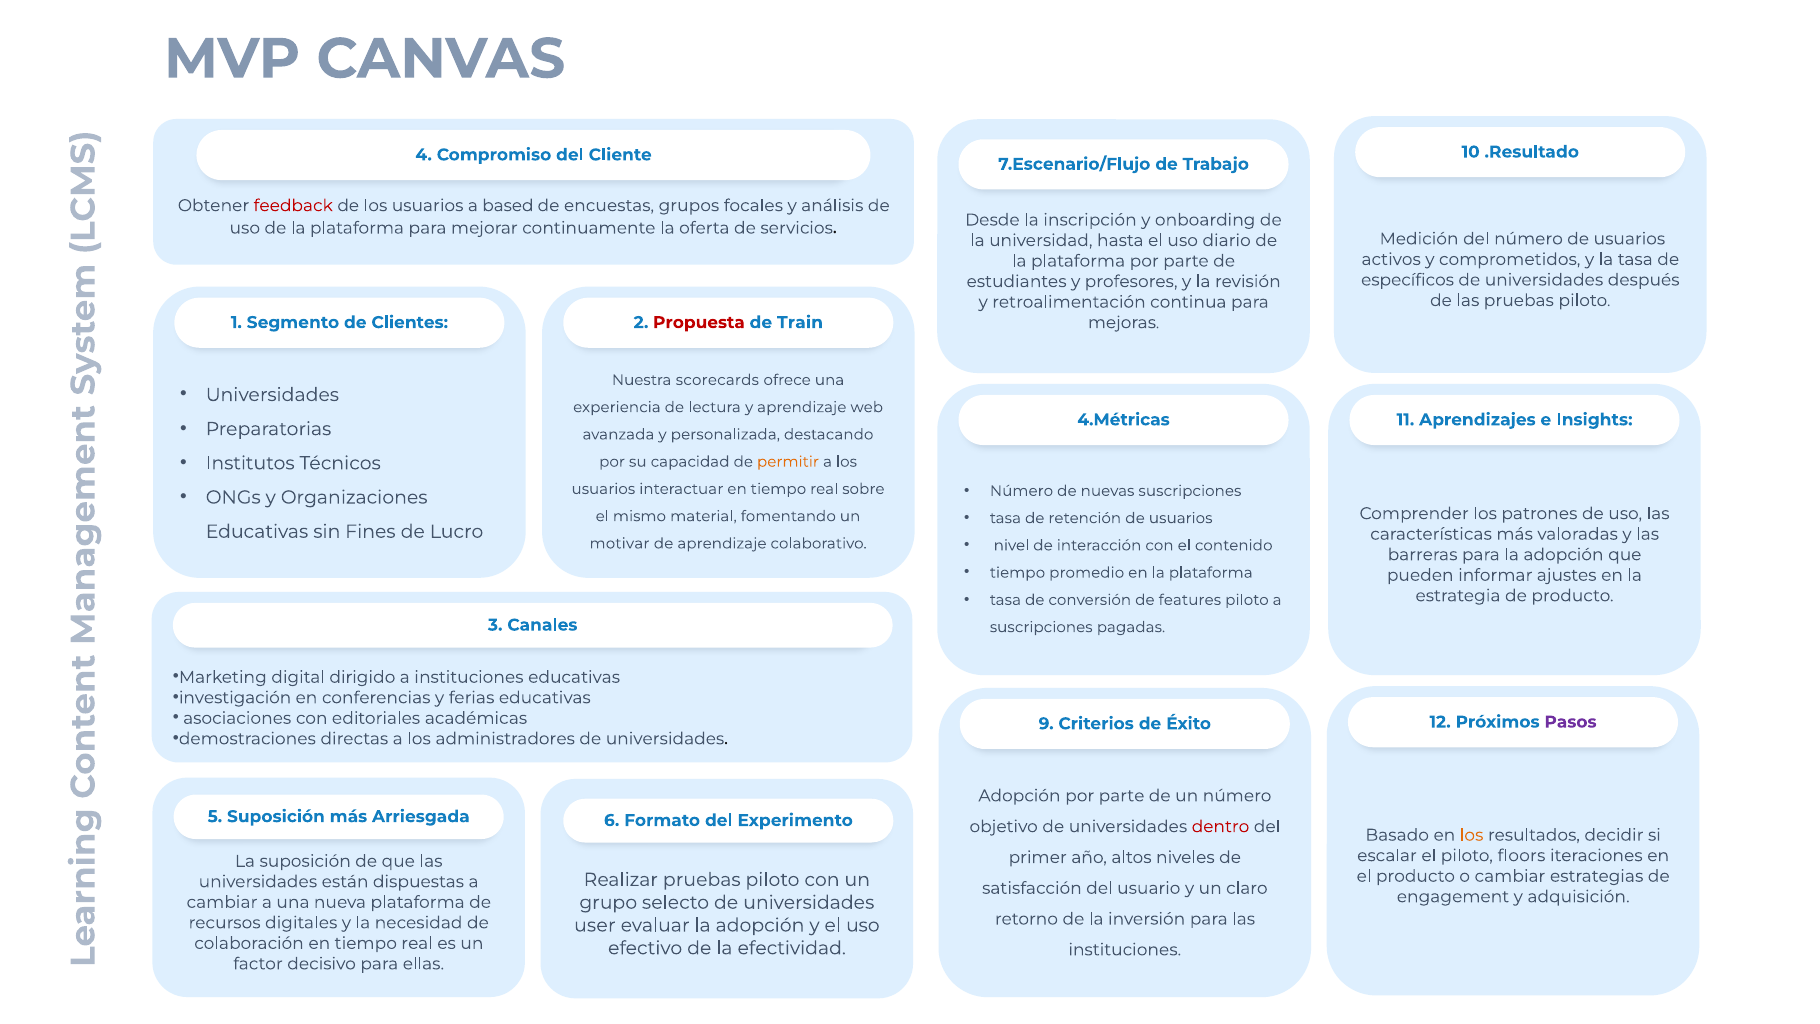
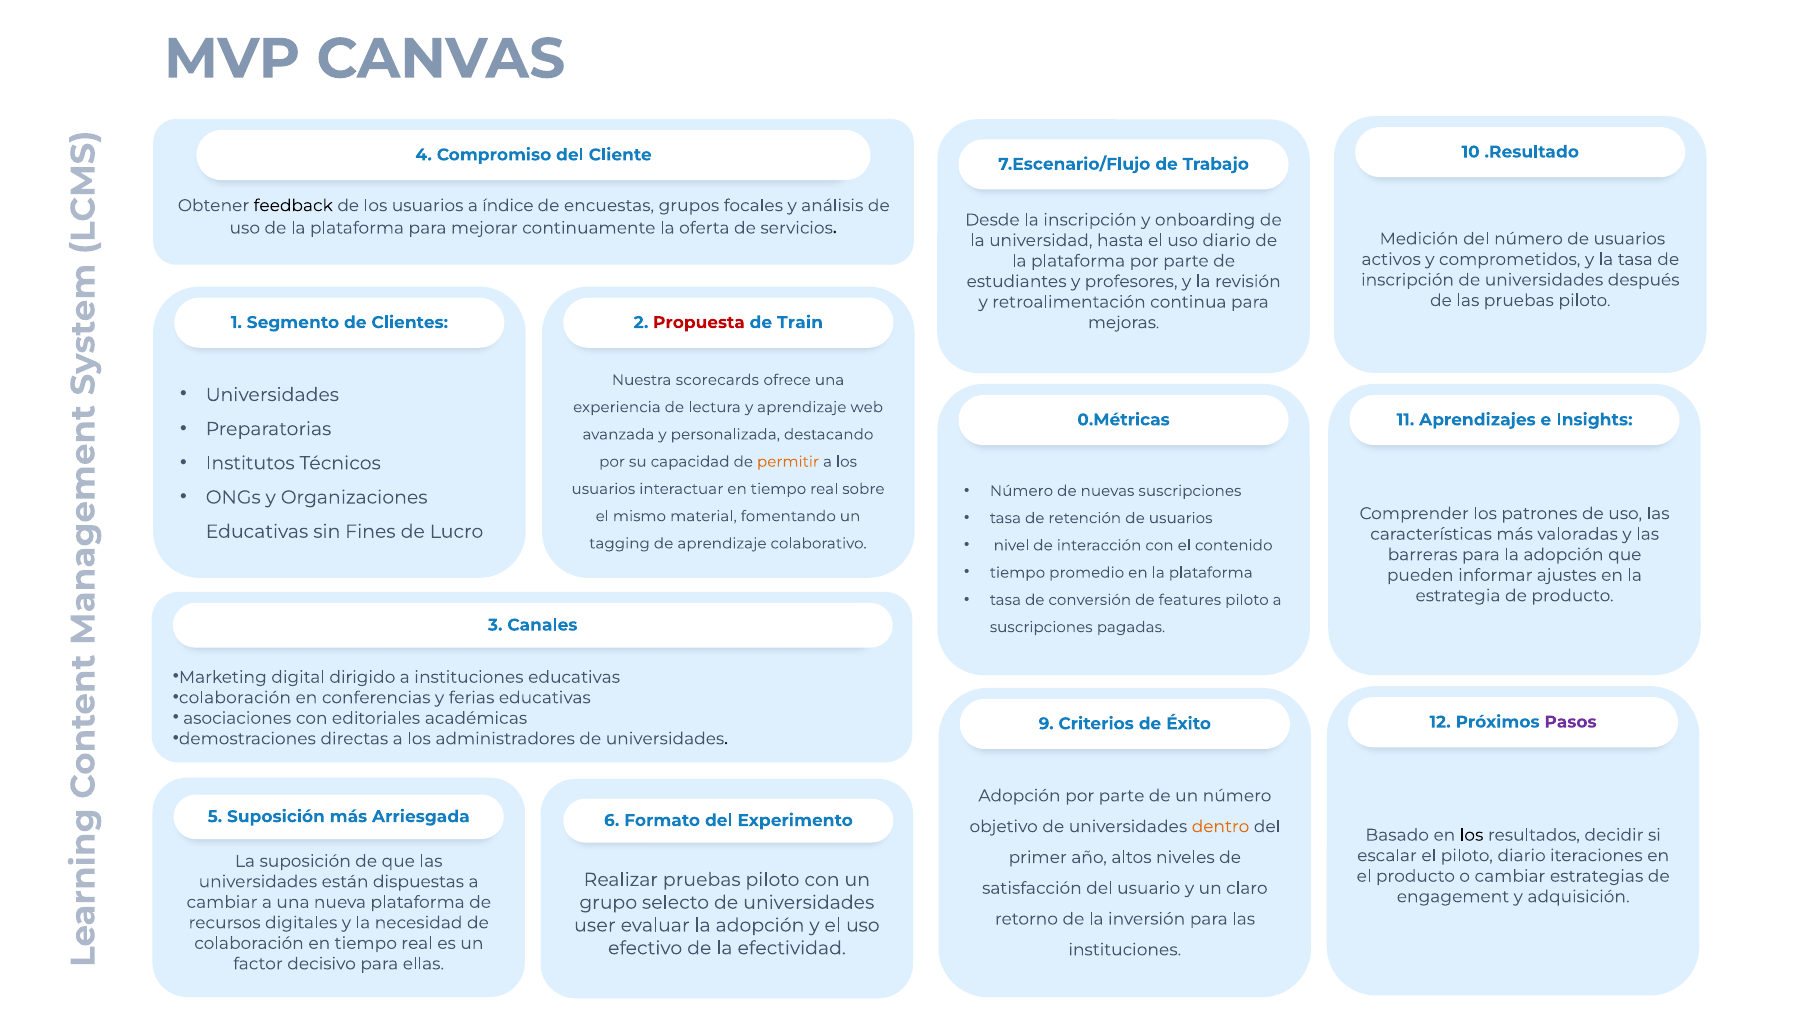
feedback colour: red -> black (293, 206)
based: based -> índice (508, 206)
específicos: específicos -> inscripción (1408, 280)
4.Métricas: 4.Métricas -> 0.Métricas (1123, 420)
motivar: motivar -> tagging (620, 543)
investigación: investigación -> colaboración (235, 697)
dentro colour: red -> orange (1221, 826)
los colour: orange -> black (1472, 835)
piloto floors: floors -> diario (1522, 855)
